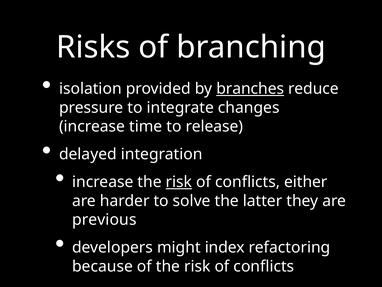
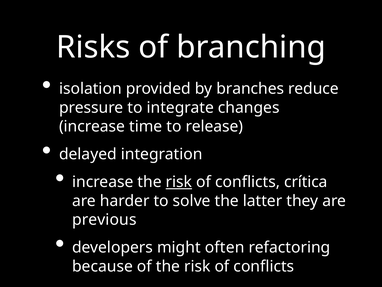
branches underline: present -> none (250, 89)
either: either -> crítica (306, 182)
index: index -> often (225, 247)
